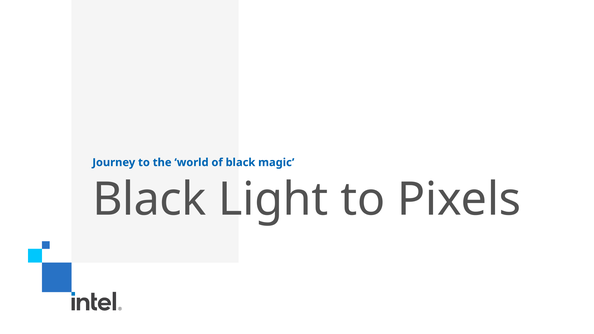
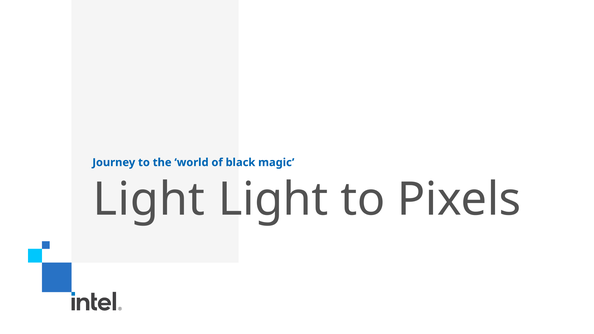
Black: Black -> Light (149, 199)
